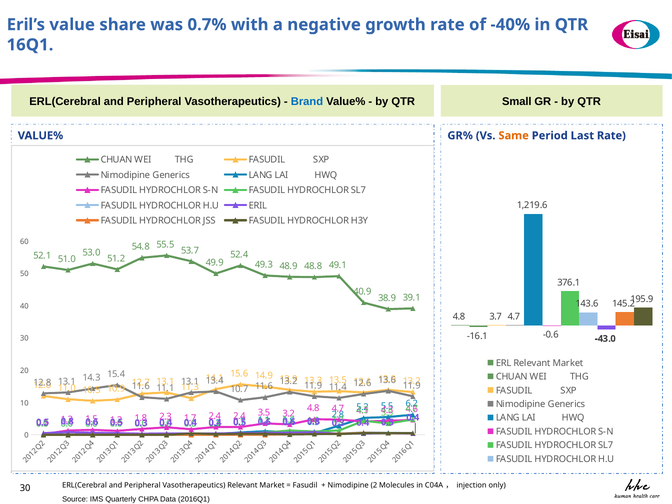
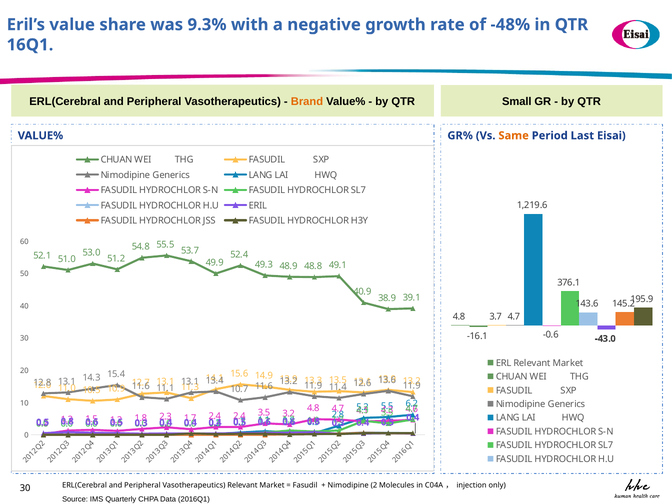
0.7%: 0.7% -> 9.3% (207, 25)
-40%: -40% -> -48% (510, 25)
Brand colour: blue -> orange (307, 101)
Last Rate: Rate -> Eisai (611, 136)
